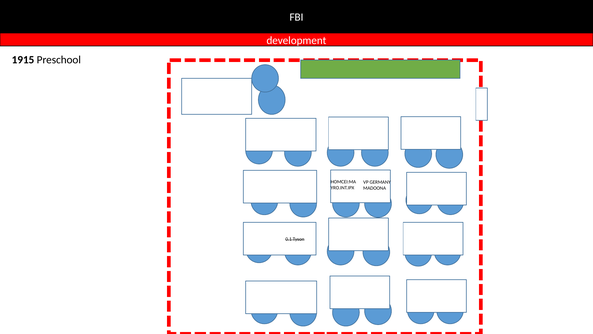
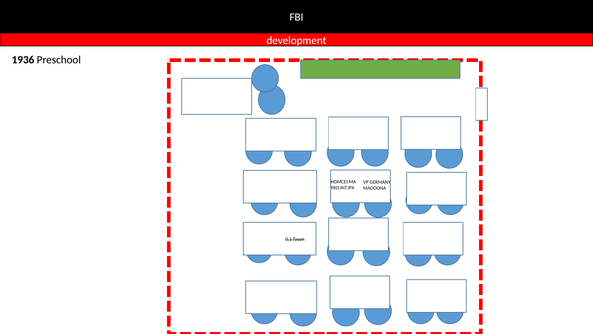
1915: 1915 -> 1936 (23, 60)
